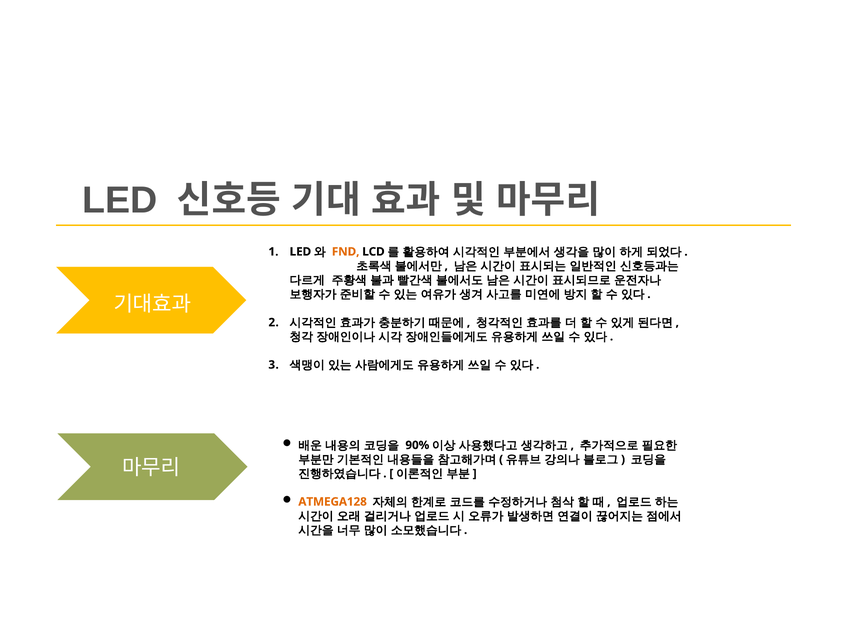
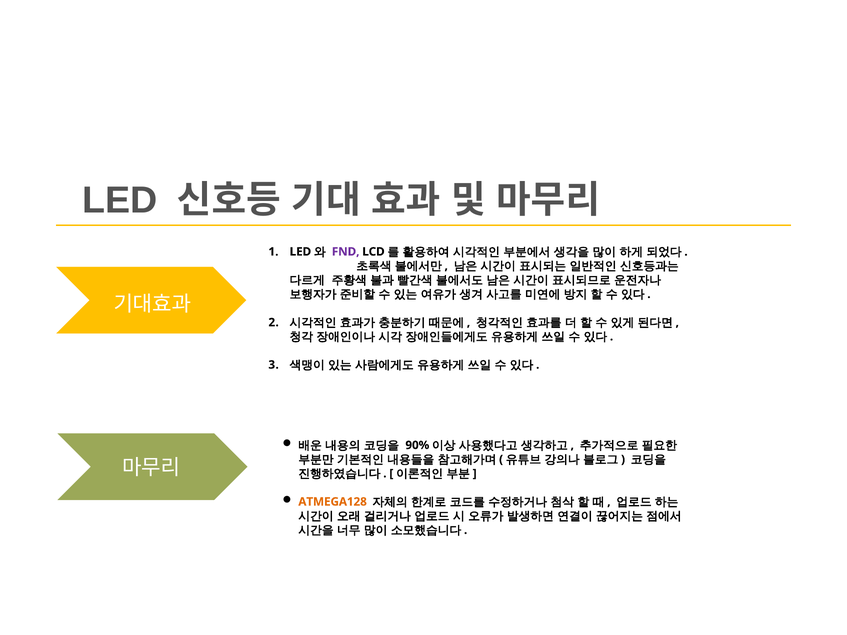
FND colour: orange -> purple (346, 252)
